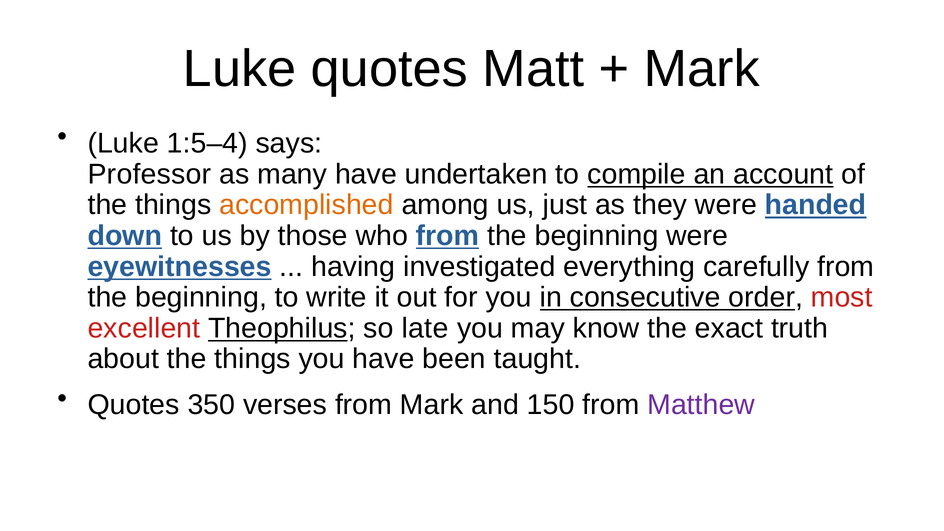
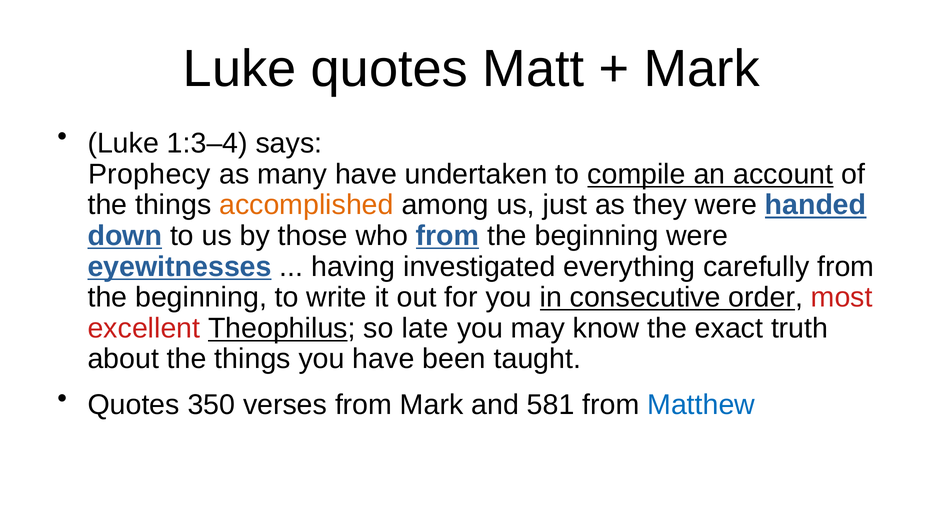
1:5–4: 1:5–4 -> 1:3–4 (207, 143)
Professor: Professor -> Prophecy (149, 174)
150: 150 -> 581 (551, 405)
Matthew colour: purple -> blue (701, 405)
